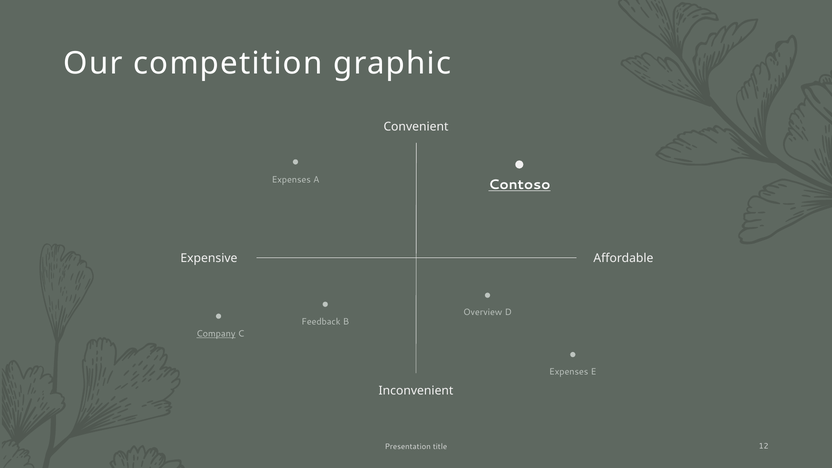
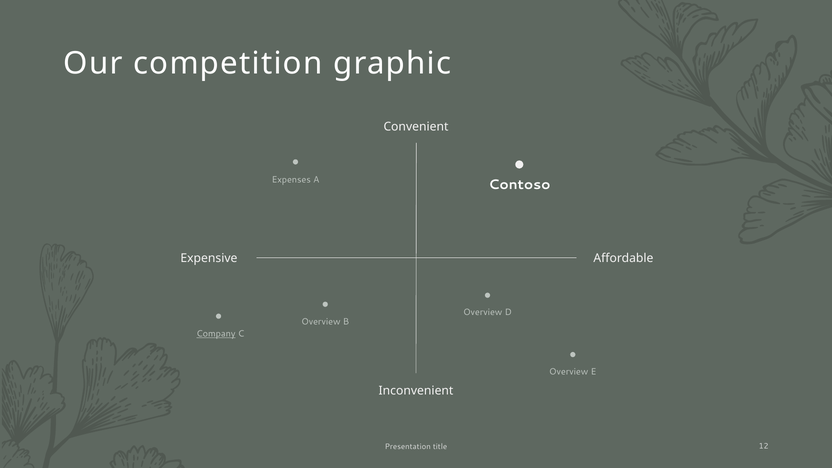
Contoso underline: present -> none (519, 185)
Feedback: Feedback -> Overview (321, 322)
Expenses: Expenses -> Overview (569, 372)
